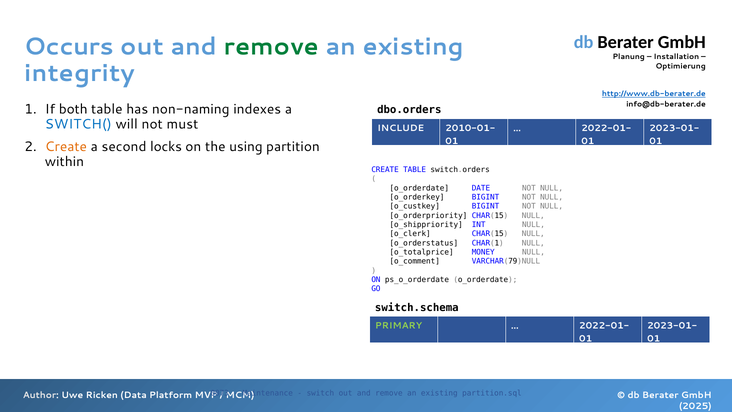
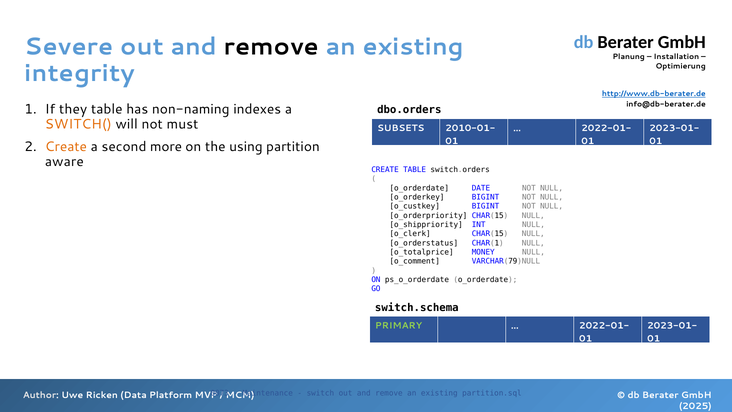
Occurs: Occurs -> Severe (69, 47)
remove colour: green -> black (271, 47)
both: both -> they (73, 109)
SWITCH( colour: blue -> orange (78, 124)
INCLUDE: INCLUDE -> SUBSETS (401, 128)
locks: locks -> more (166, 147)
within: within -> aware (64, 161)
